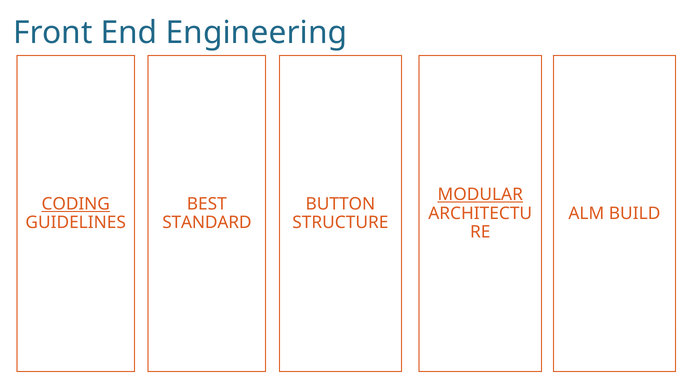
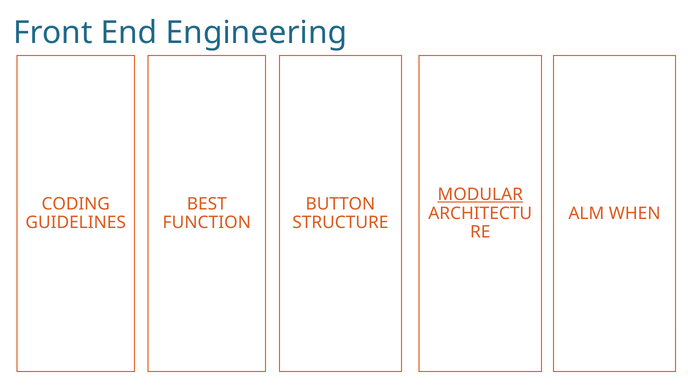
CODING underline: present -> none (76, 204)
BUILD: BUILD -> WHEN (635, 214)
STANDARD: STANDARD -> FUNCTION (207, 223)
